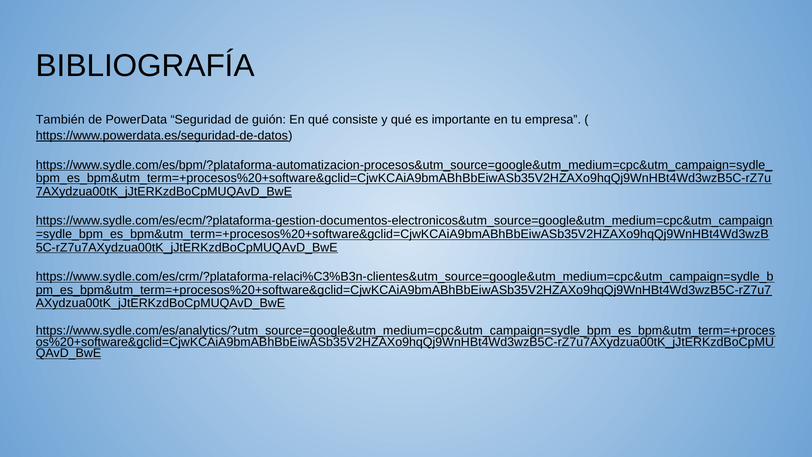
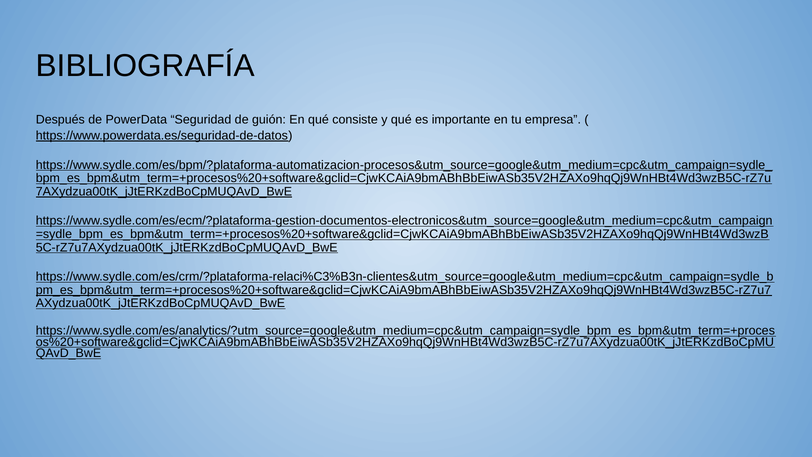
También: También -> Después (60, 120)
